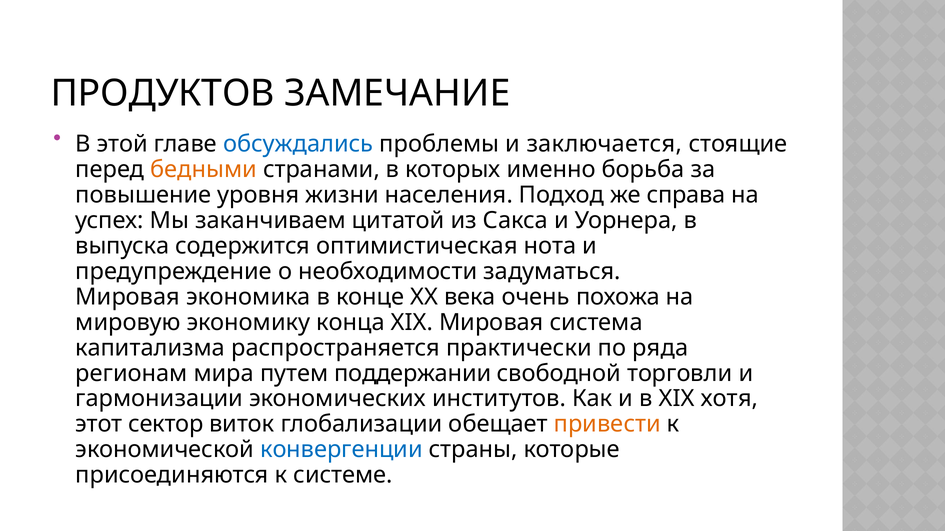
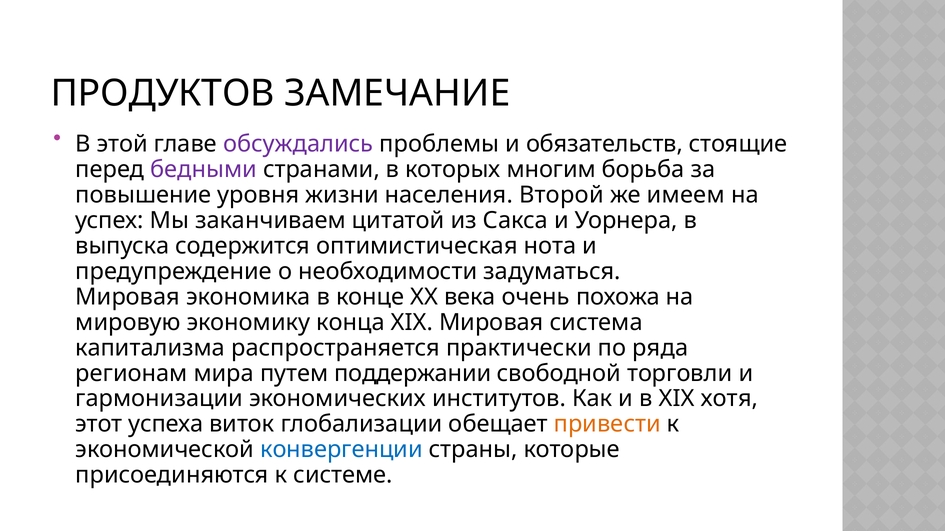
обсуждались colour: blue -> purple (298, 144)
заключается: заключается -> обязательств (604, 144)
бедными colour: orange -> purple (204, 170)
именно: именно -> многим (551, 170)
Подход: Подход -> Второй (561, 195)
справа: справа -> имеем (686, 195)
сектор: сектор -> успеха (166, 425)
